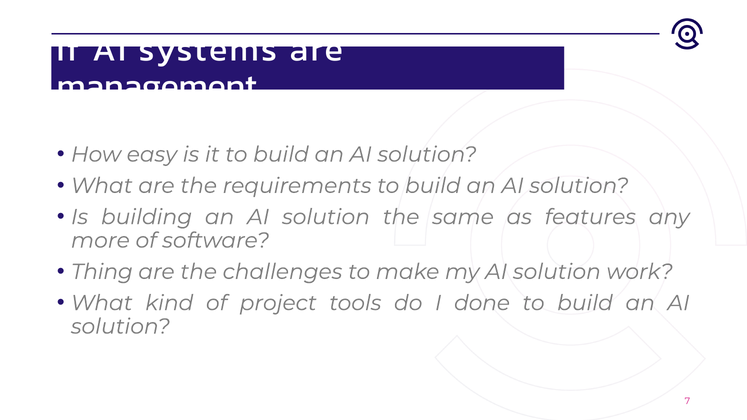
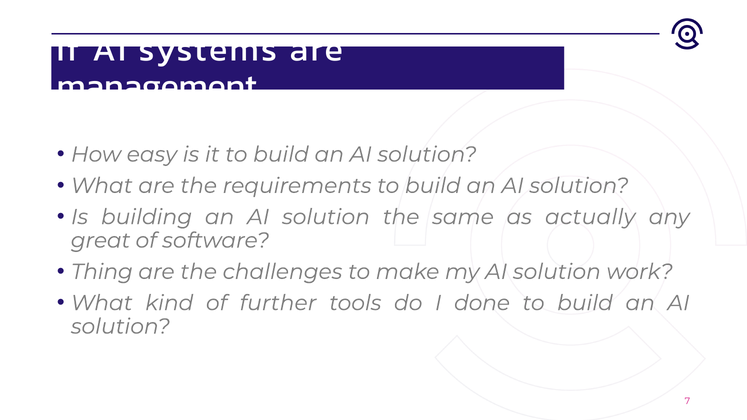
features: features -> actually (590, 217)
more: more -> great (101, 241)
project: project -> further (278, 303)
